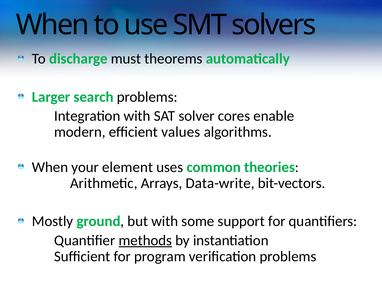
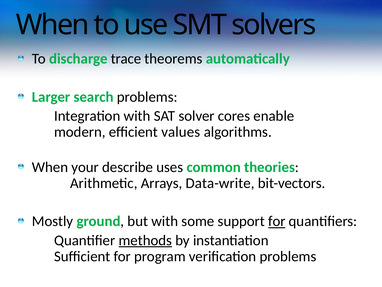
must: must -> trace (126, 59)
element: element -> describe (128, 167)
for underline: none -> present (277, 221)
